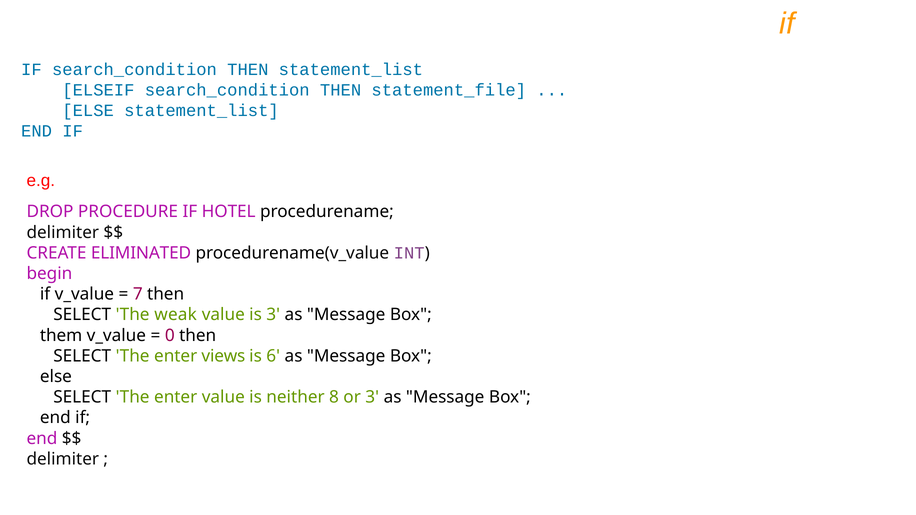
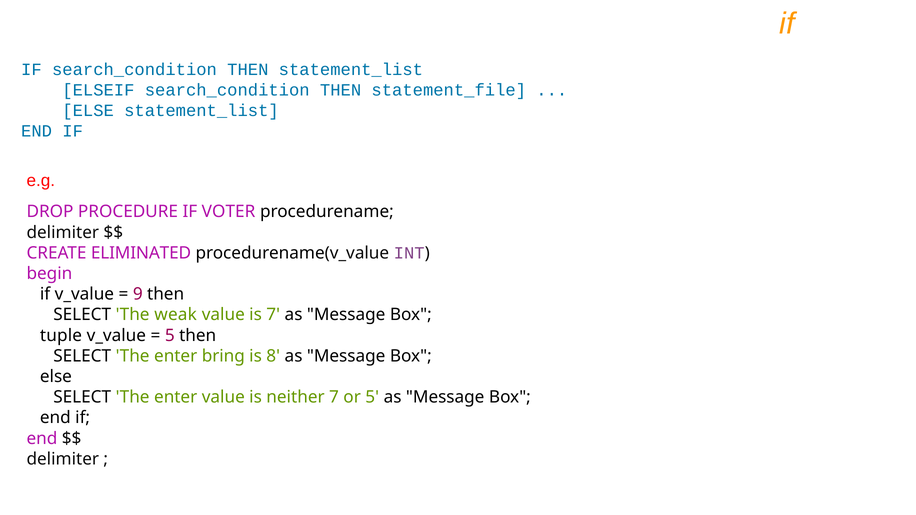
HOTEL: HOTEL -> VOTER (229, 212)
7: 7 -> 9 (138, 294)
is 3: 3 -> 7 (273, 315)
them: them -> tuple (61, 336)
0: 0 -> 5 (170, 336)
views: views -> bring (223, 356)
6: 6 -> 8 (273, 356)
neither 8: 8 -> 7 (334, 397)
or 3: 3 -> 5 (372, 397)
